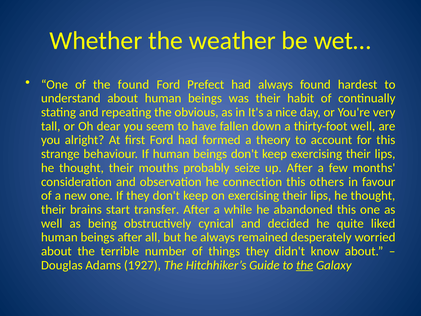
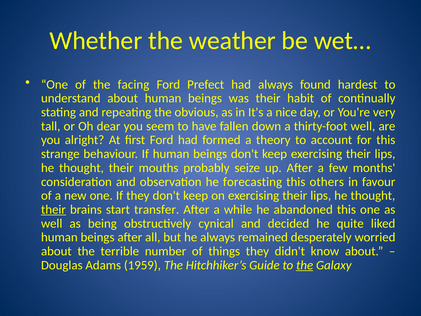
the found: found -> facing (133, 84)
connection: connection -> forecasting (253, 182)
their underline: none -> present (53, 209)
1927: 1927 -> 1959 (142, 265)
